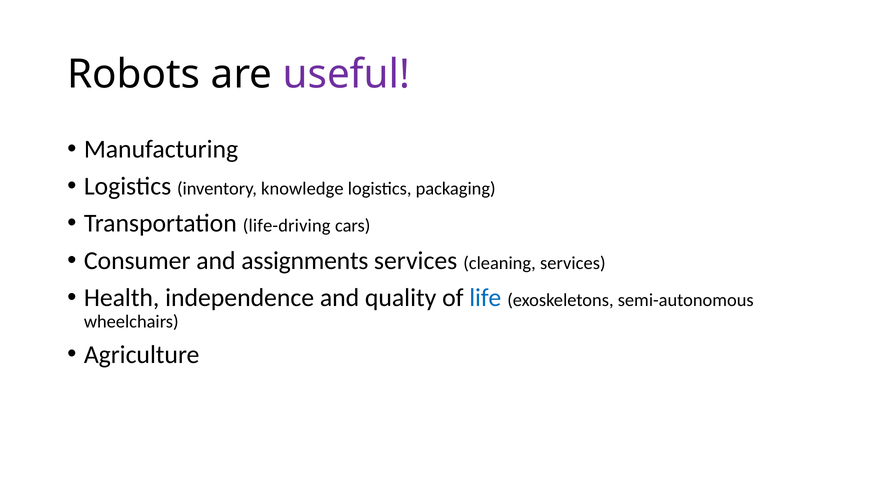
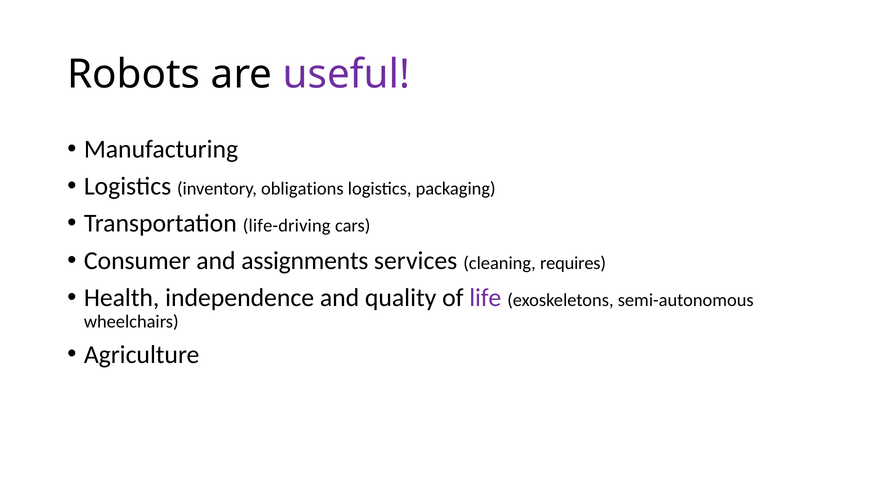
knowledge: knowledge -> obligations (302, 189)
cleaning services: services -> requires (573, 263)
life colour: blue -> purple (485, 297)
